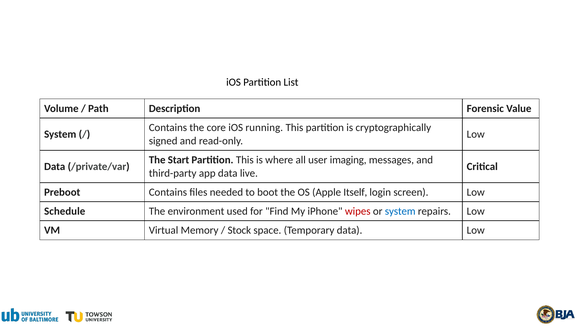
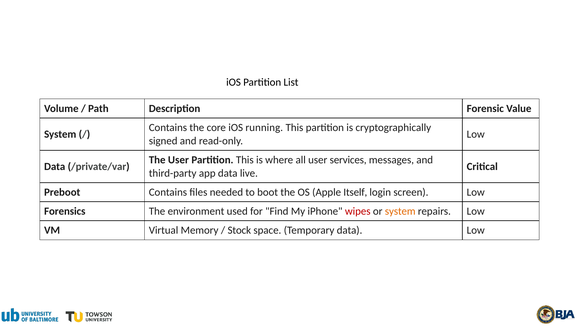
The Start: Start -> User (178, 160)
imaging: imaging -> services (348, 160)
Schedule: Schedule -> Forensics (65, 211)
system colour: blue -> orange (400, 211)
